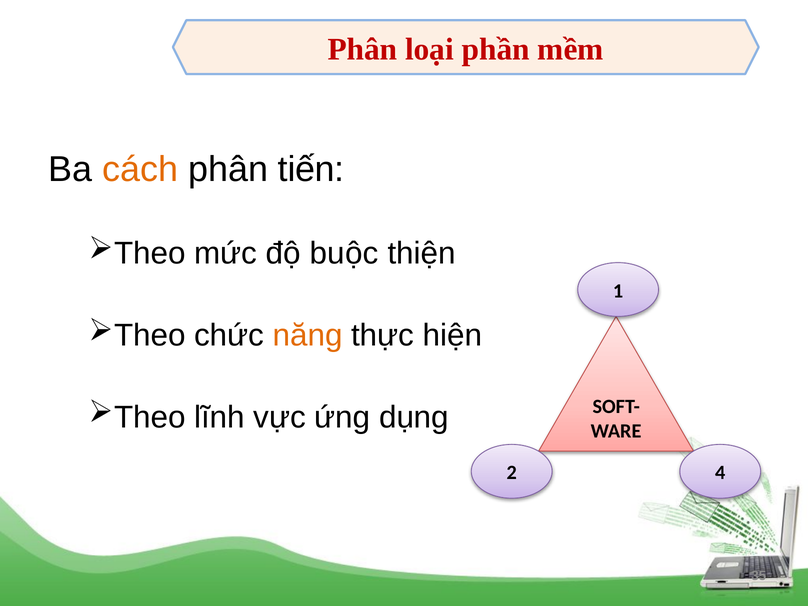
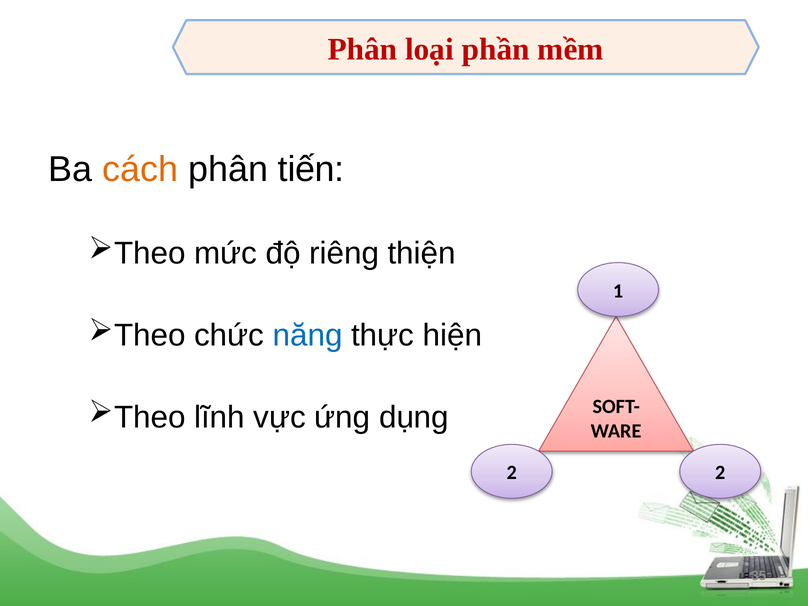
buộc: buộc -> riêng (344, 254)
năng colour: orange -> blue (308, 335)
2 4: 4 -> 2 (720, 473)
